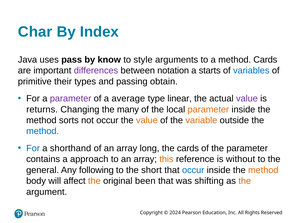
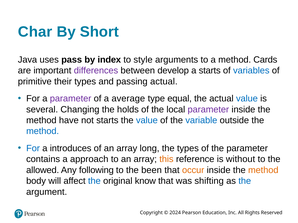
Index: Index -> Short (99, 32)
know: know -> index (109, 60)
notation: notation -> develop (173, 71)
passing obtain: obtain -> actual (164, 82)
linear: linear -> equal (180, 99)
value colour: purple -> blue (247, 99)
returns: returns -> several (42, 110)
many: many -> holds (128, 110)
parameter colour: orange -> purple (208, 110)
sorts: sorts -> have (69, 121)
not occur: occur -> starts (107, 121)
value colour: orange -> blue (147, 121)
variable colour: orange -> blue (201, 121)
shorthand: shorthand -> introduces (71, 149)
the cards: cards -> types (188, 149)
general: general -> allowed (43, 170)
short: short -> been (152, 170)
occur colour: blue -> orange (193, 170)
the colour: orange -> blue (94, 181)
been: been -> know (145, 181)
the colour: orange -> blue (245, 181)
